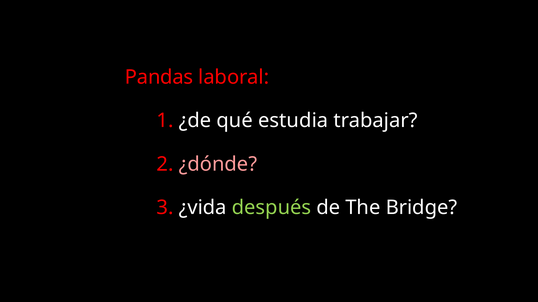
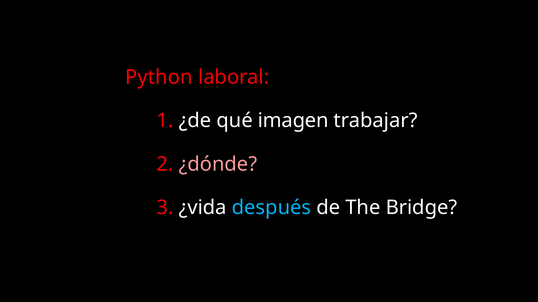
Pandas: Pandas -> Python (159, 77)
estudia: estudia -> imagen (293, 121)
después colour: light green -> light blue (272, 208)
